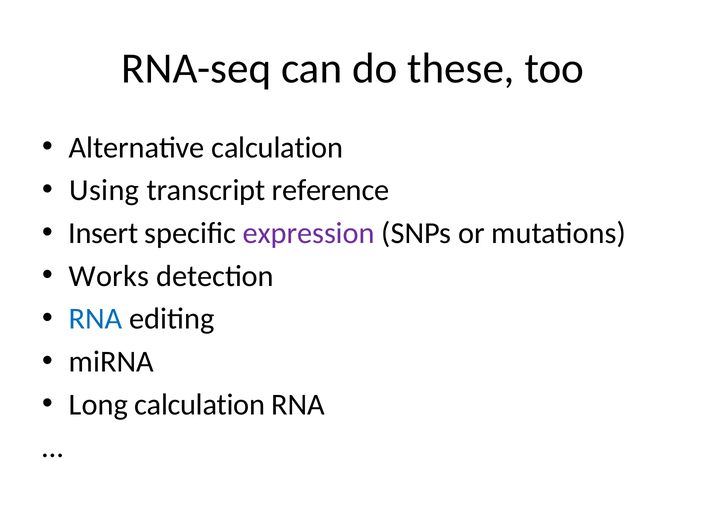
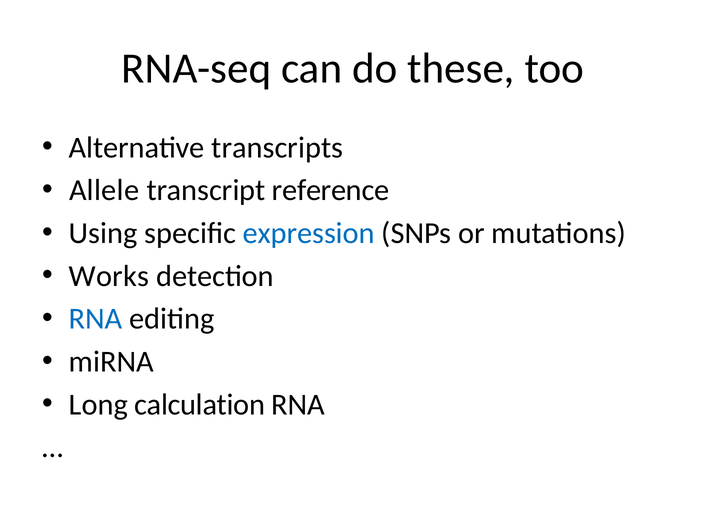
Alternative calculation: calculation -> transcripts (277, 147)
Using: Using -> Allele (104, 190)
Insert: Insert -> Using (103, 233)
expression colour: purple -> blue (309, 233)
